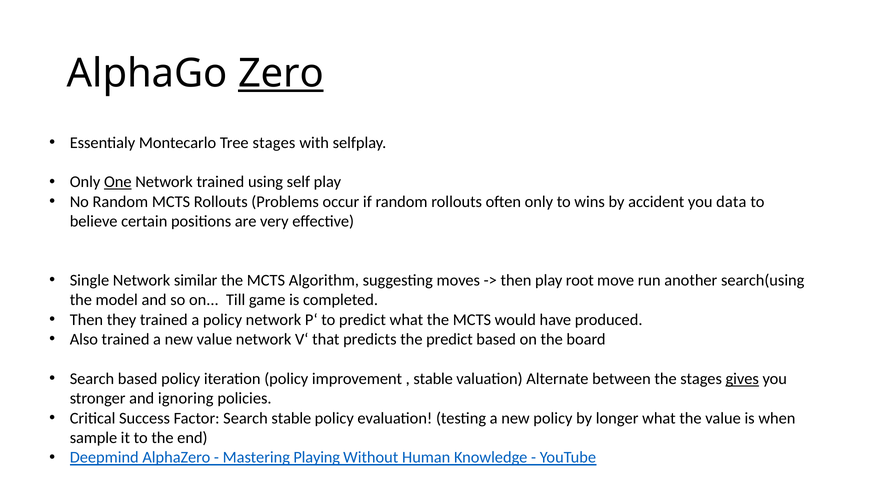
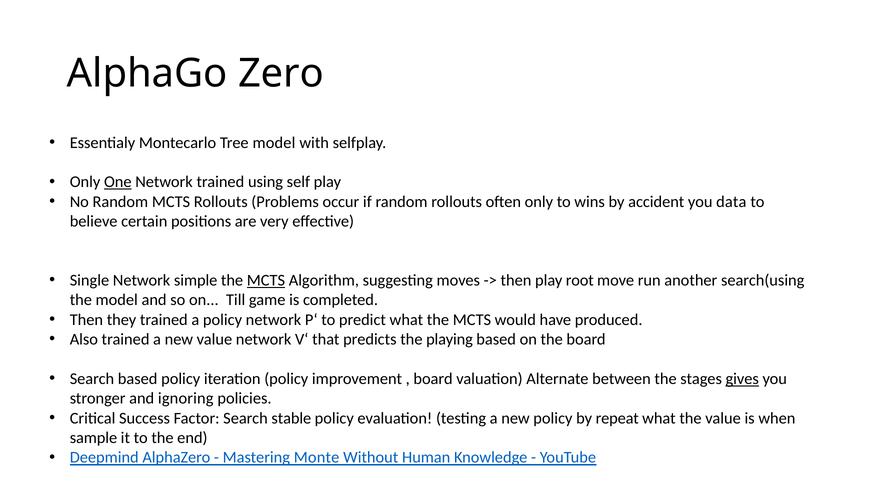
Zero underline: present -> none (281, 73)
Tree stages: stages -> model (274, 143)
similar: similar -> simple (196, 280)
MCTS underline: none -> present (266, 280)
the predict: predict -> playing (449, 339)
stable: stable -> board (433, 378)
longer: longer -> repeat (617, 418)
Playing: Playing -> Monte (317, 457)
